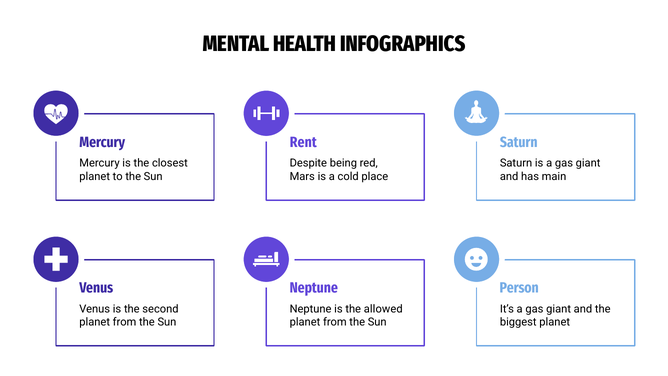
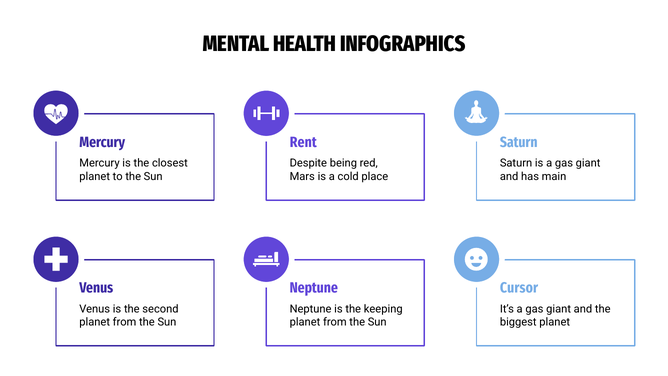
Person: Person -> Cursor (519, 288)
allowed: allowed -> keeping (383, 309)
